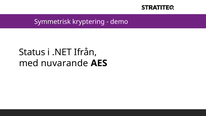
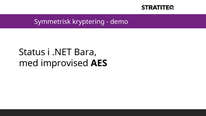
Ifrån: Ifrån -> Bara (85, 52)
nuvarande: nuvarande -> improvised (65, 63)
